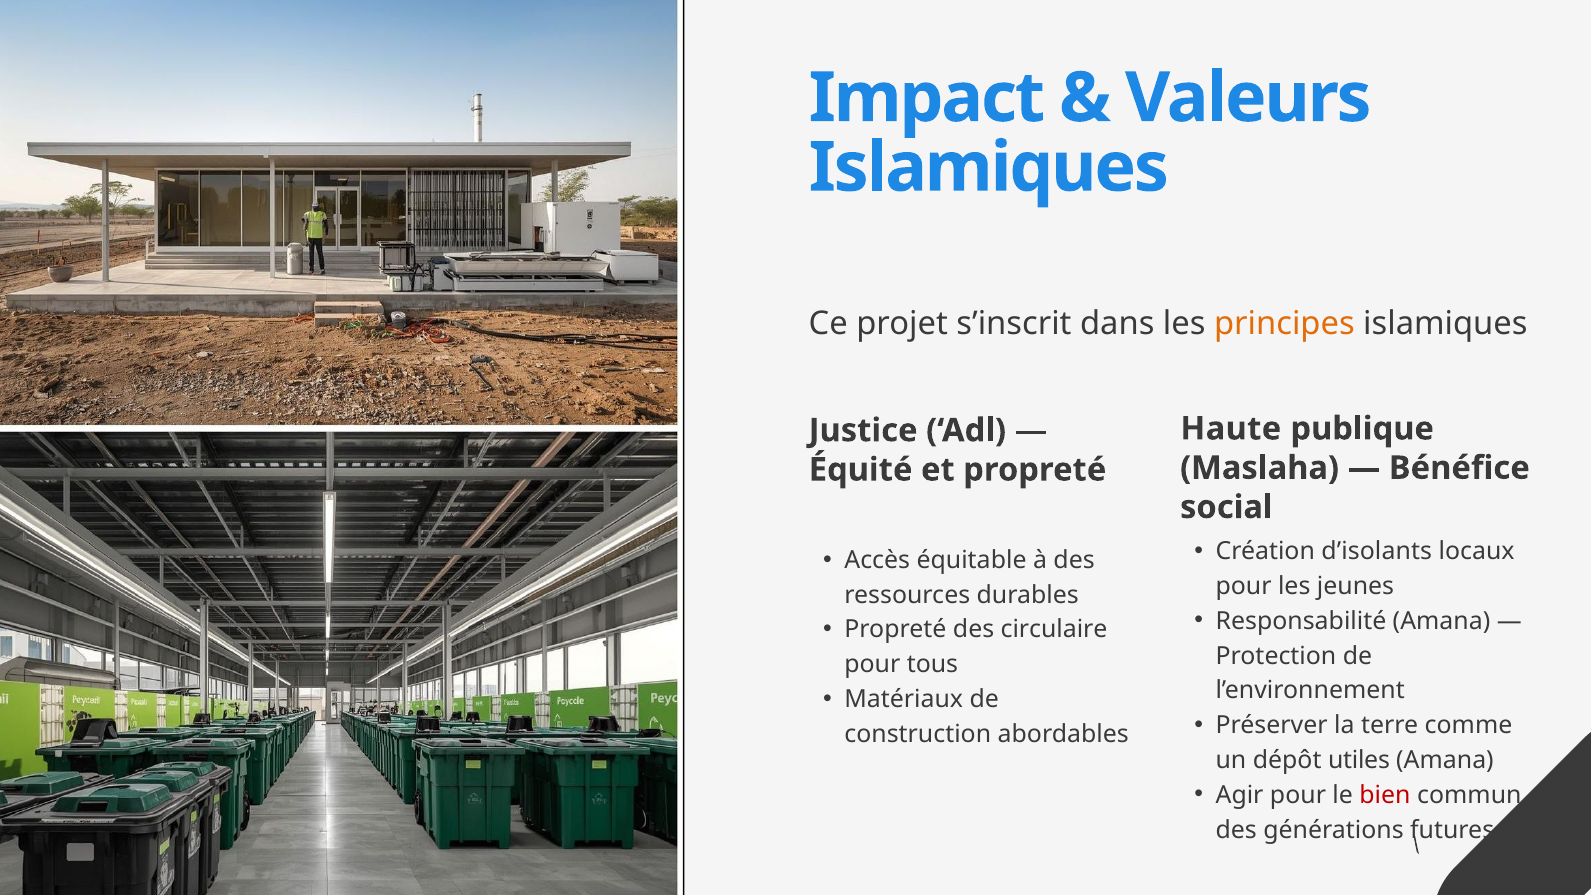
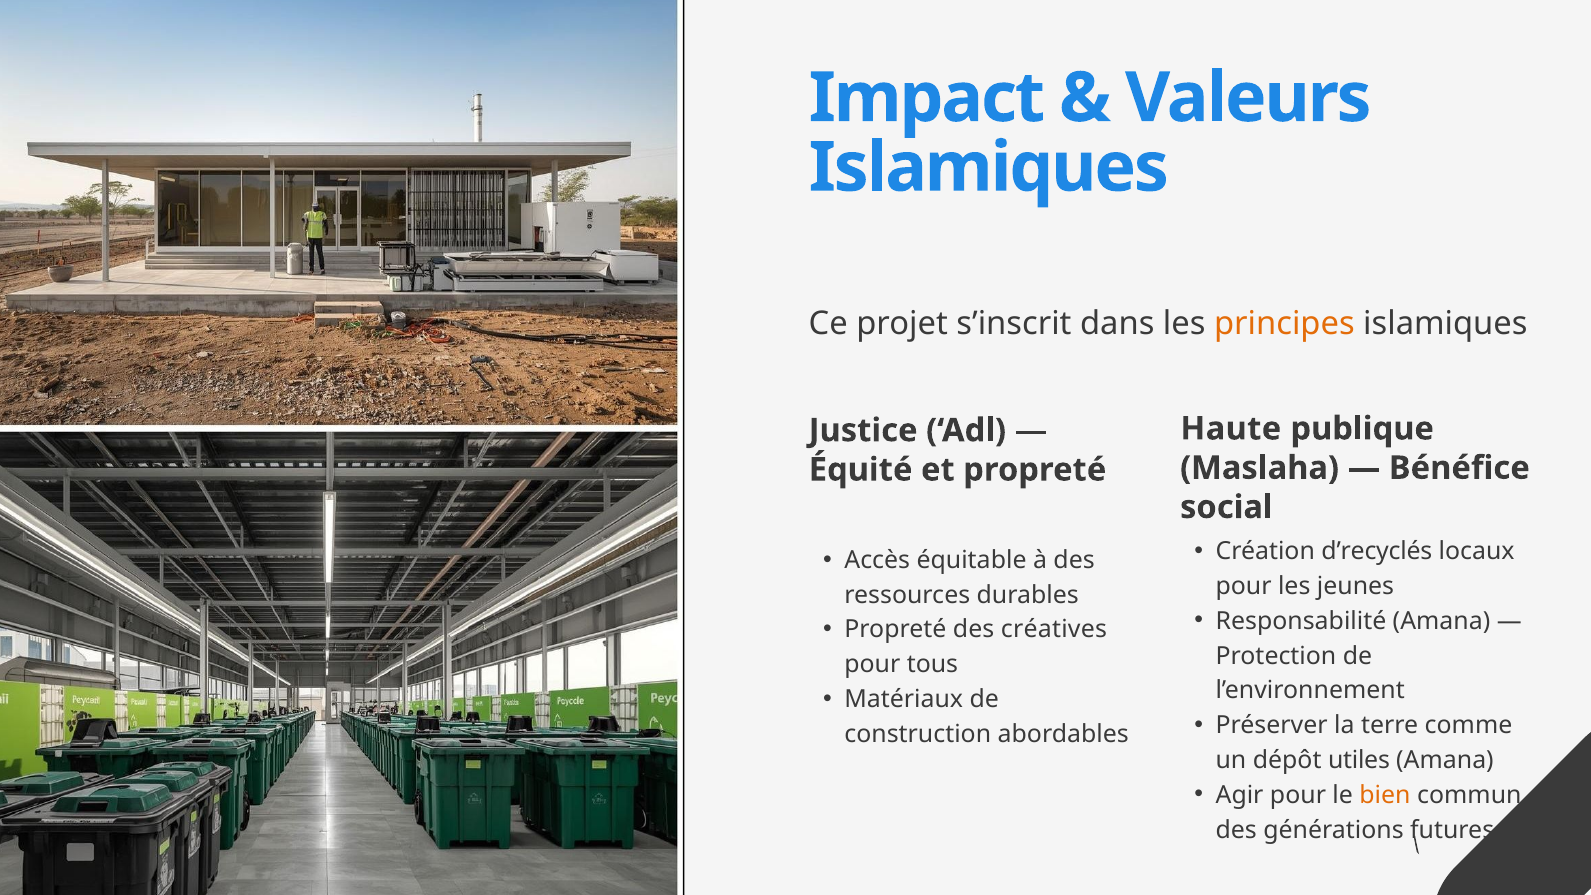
d’isolants: d’isolants -> d’recyclés (1377, 551)
circulaire: circulaire -> créatives (1054, 630)
bien colour: red -> orange (1385, 795)
